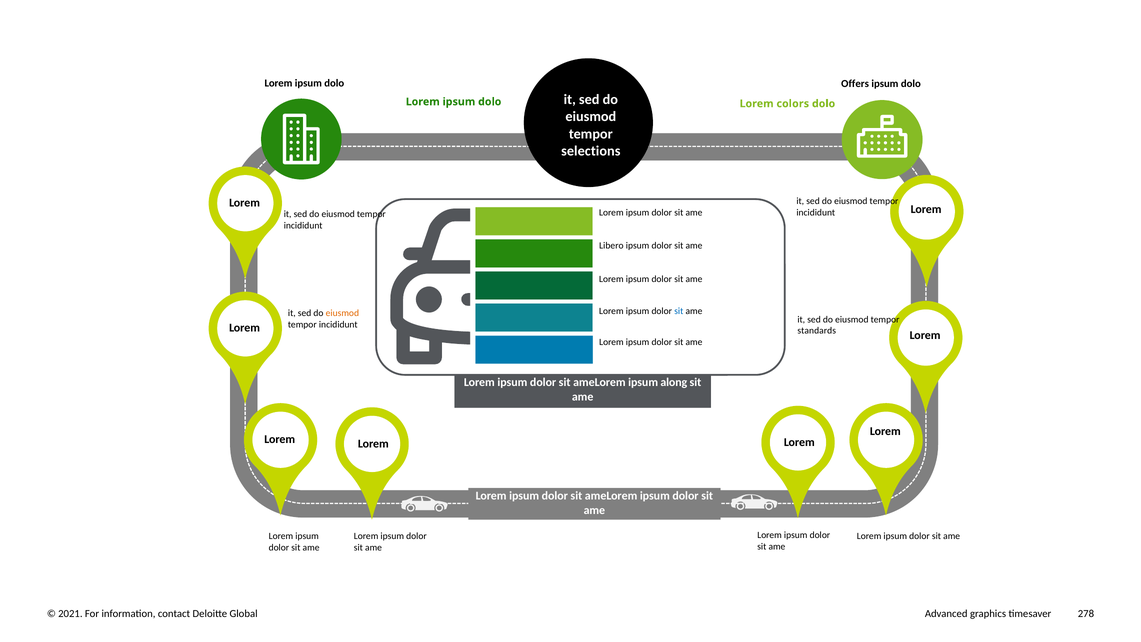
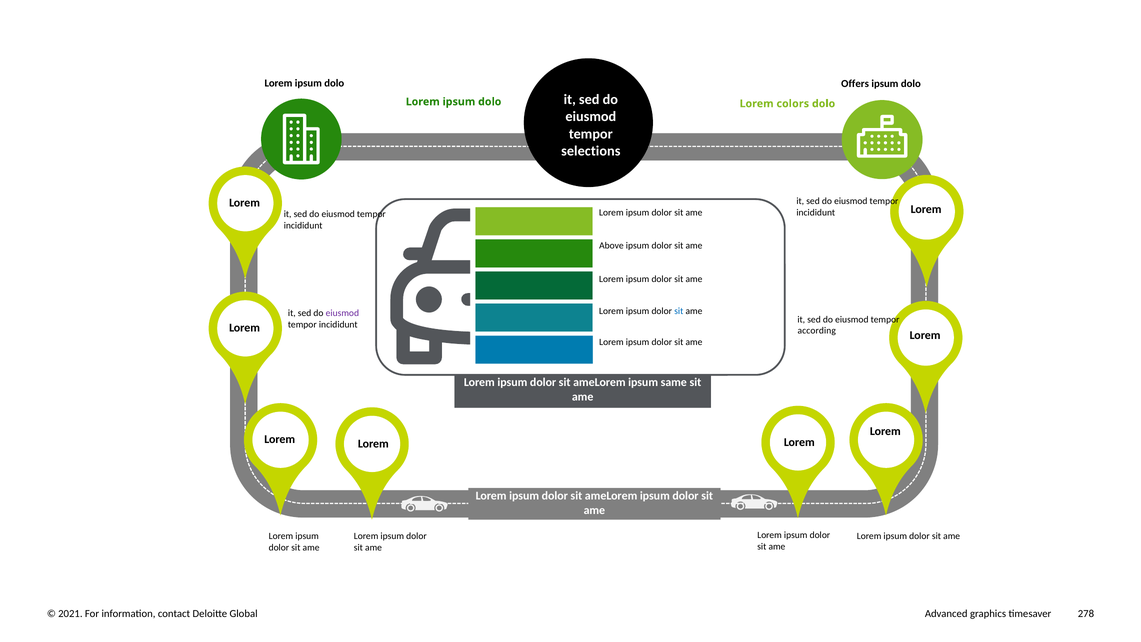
Libero: Libero -> Above (611, 246)
eiusmod colour: orange -> purple (342, 313)
standards: standards -> according (817, 331)
along: along -> same (674, 382)
